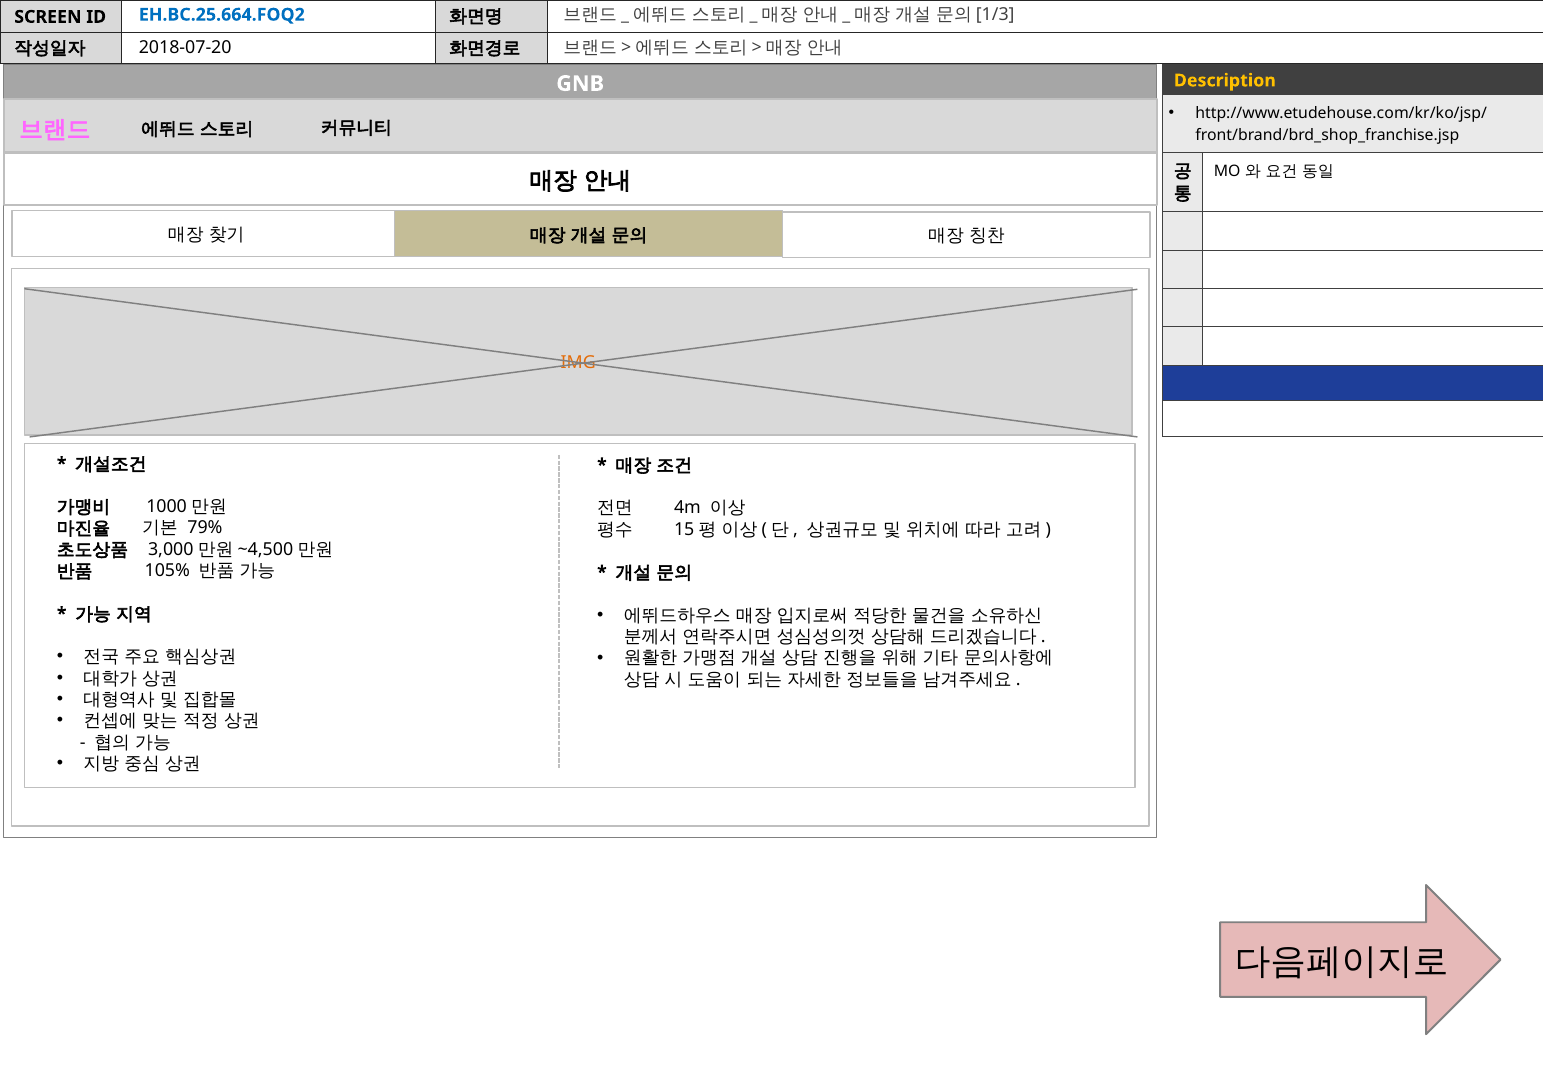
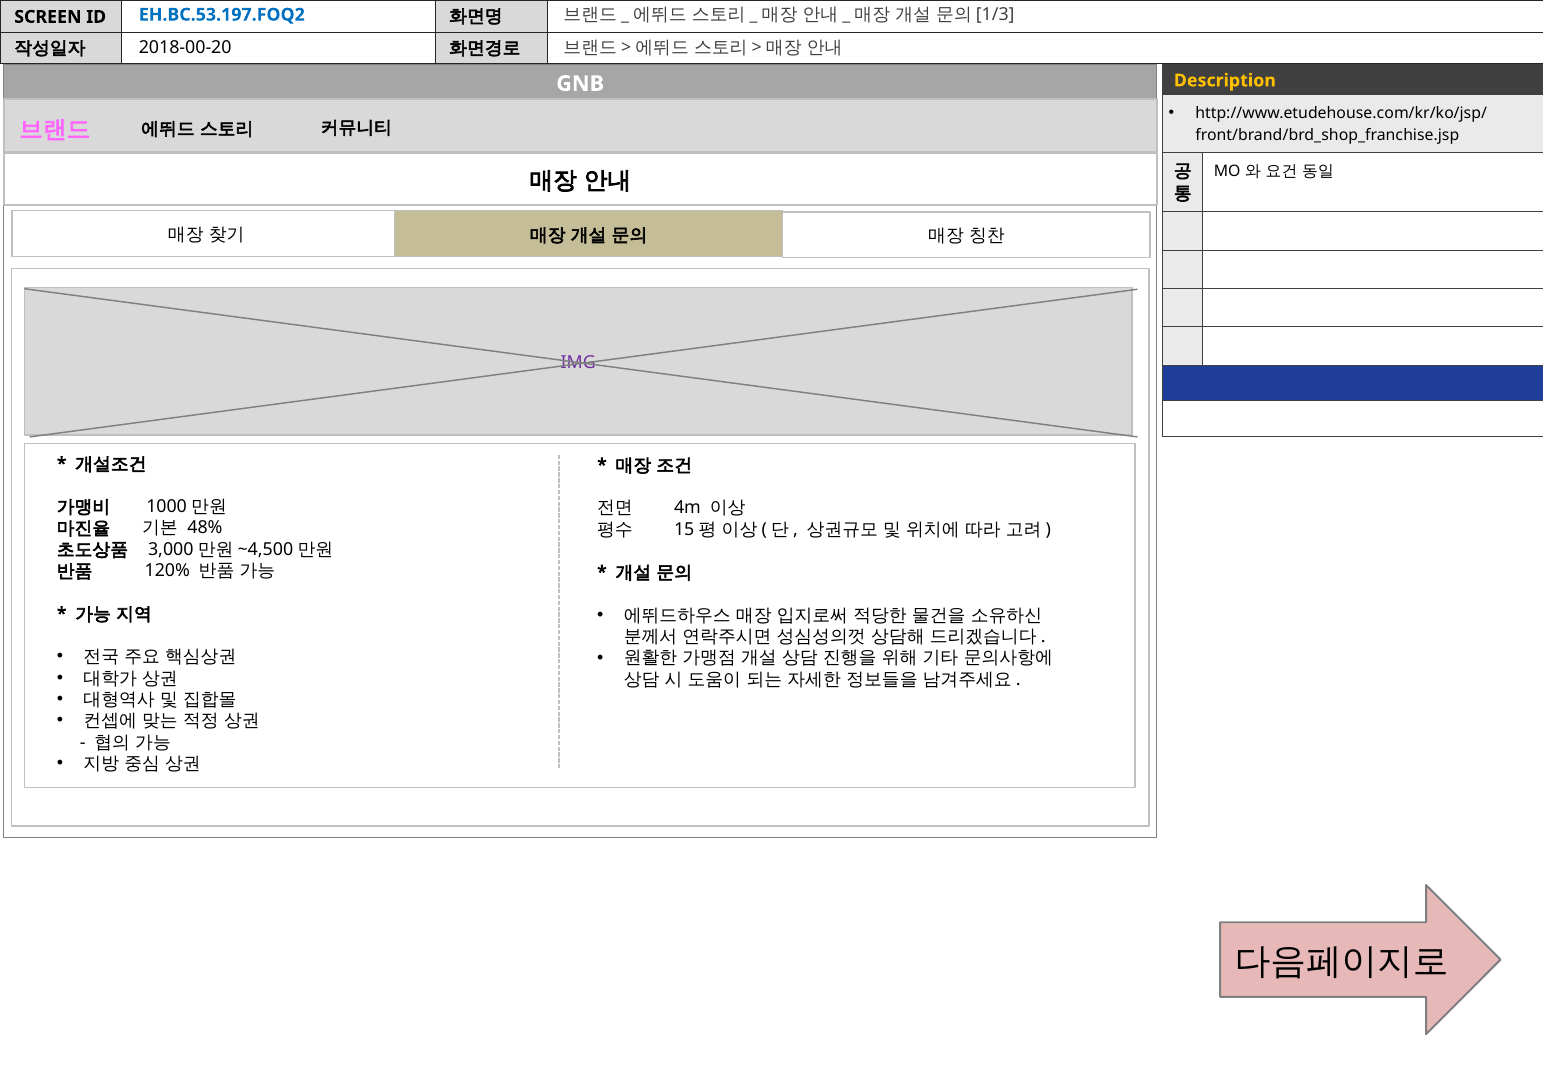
EH.BC.25.664.FOQ2: EH.BC.25.664.FOQ2 -> EH.BC.53.197.FOQ2 (222, 15)
2018-07-20: 2018-07-20 -> 2018-00-20 (185, 47)
IMG colour: orange -> purple (578, 362)
79%: 79% -> 48% (205, 528)
105%: 105% -> 120% (167, 571)
